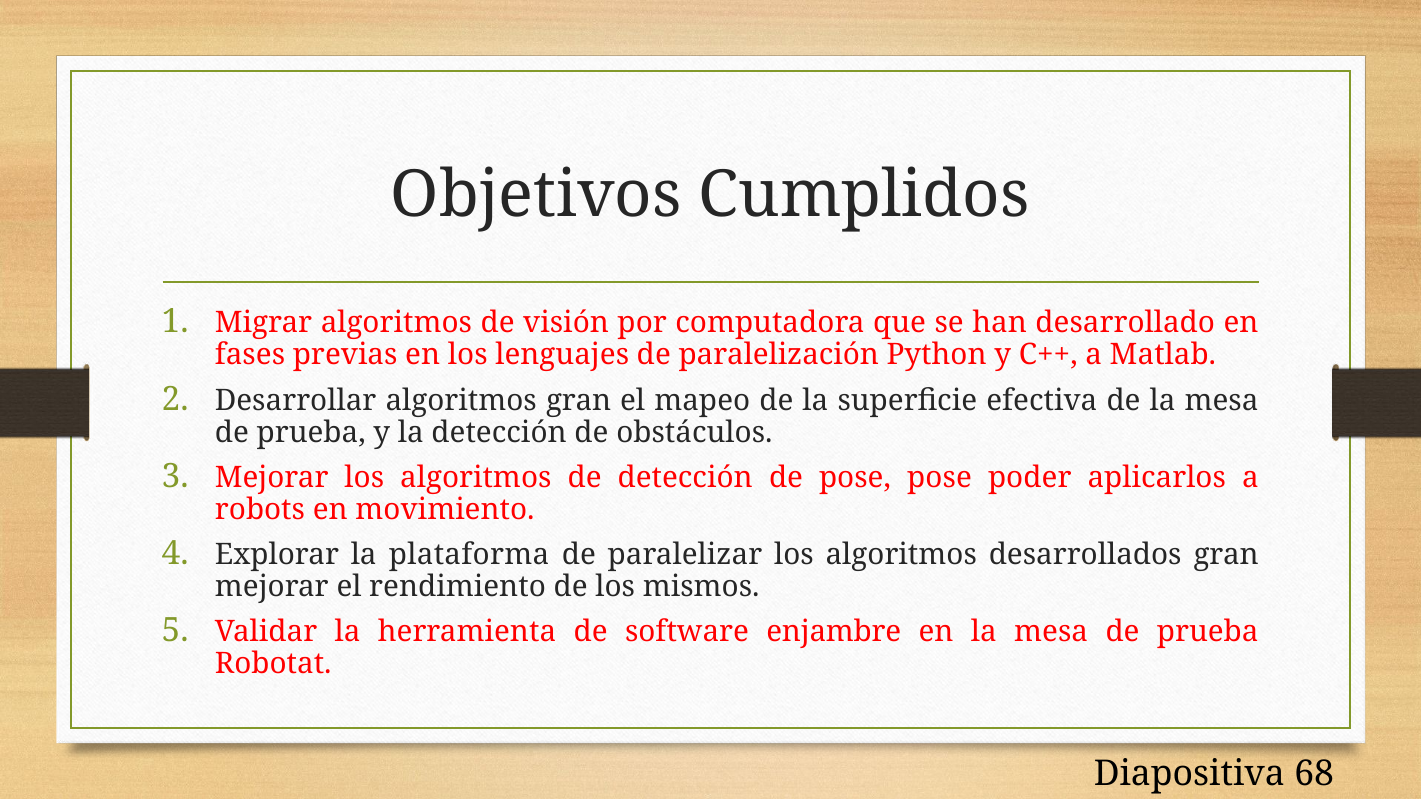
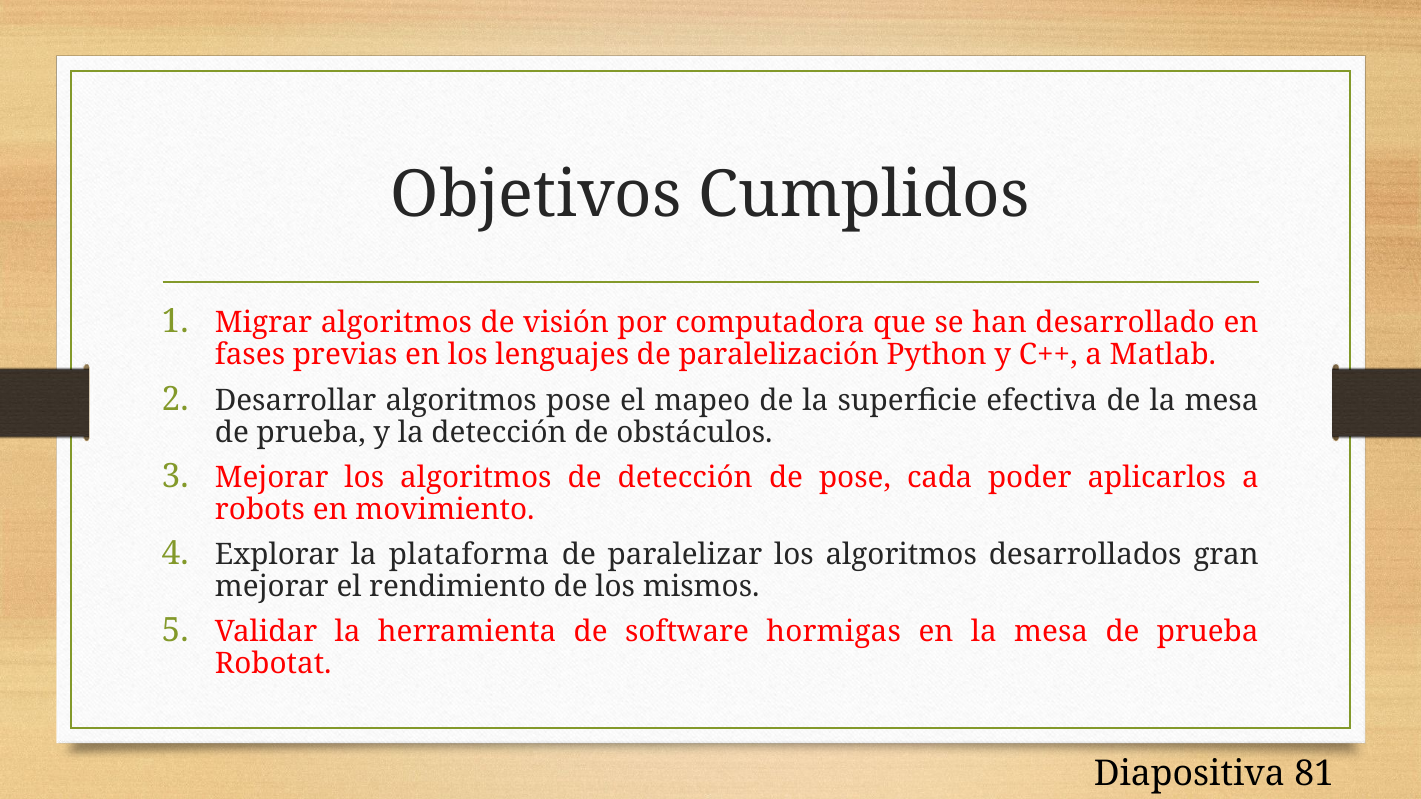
algoritmos gran: gran -> pose (578, 400)
pose pose: pose -> cada (940, 478)
enjambre: enjambre -> hormigas (834, 632)
68: 68 -> 81 (1314, 774)
